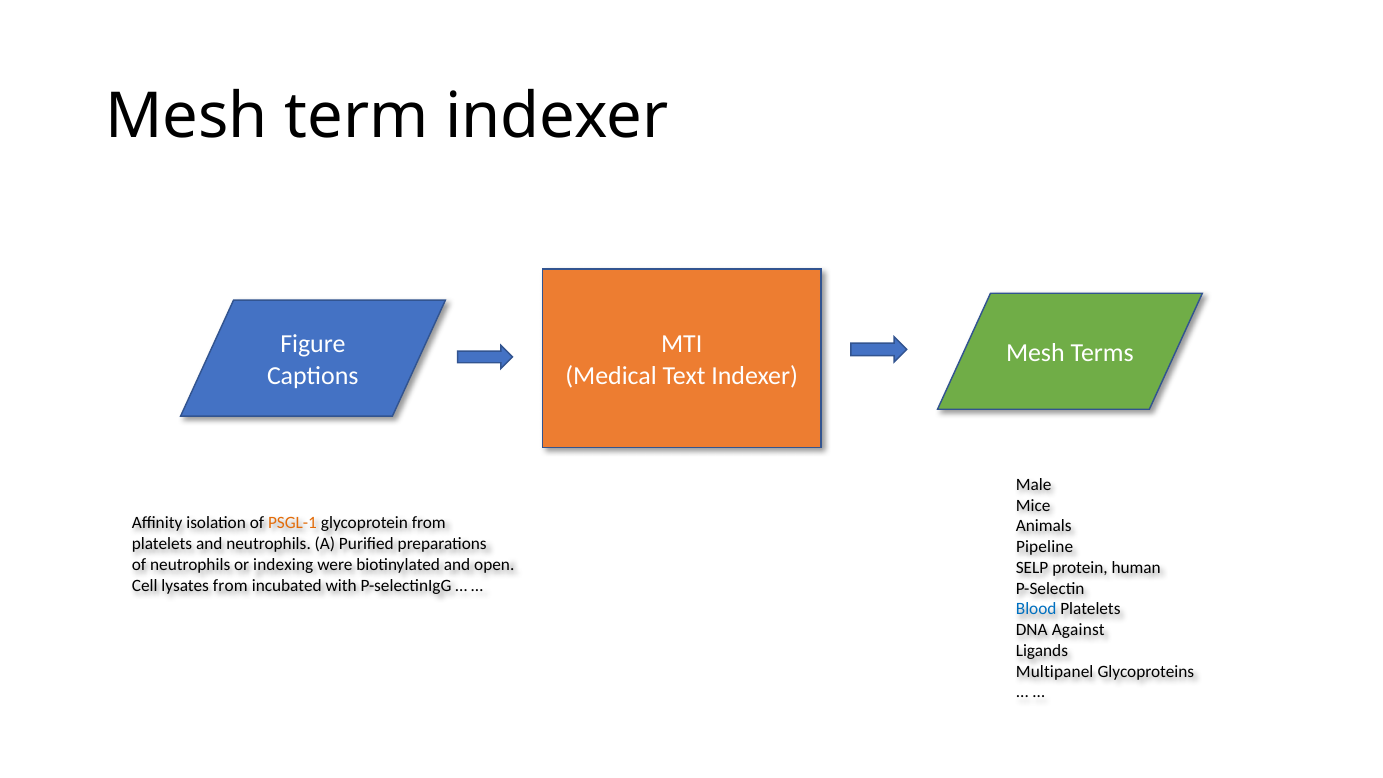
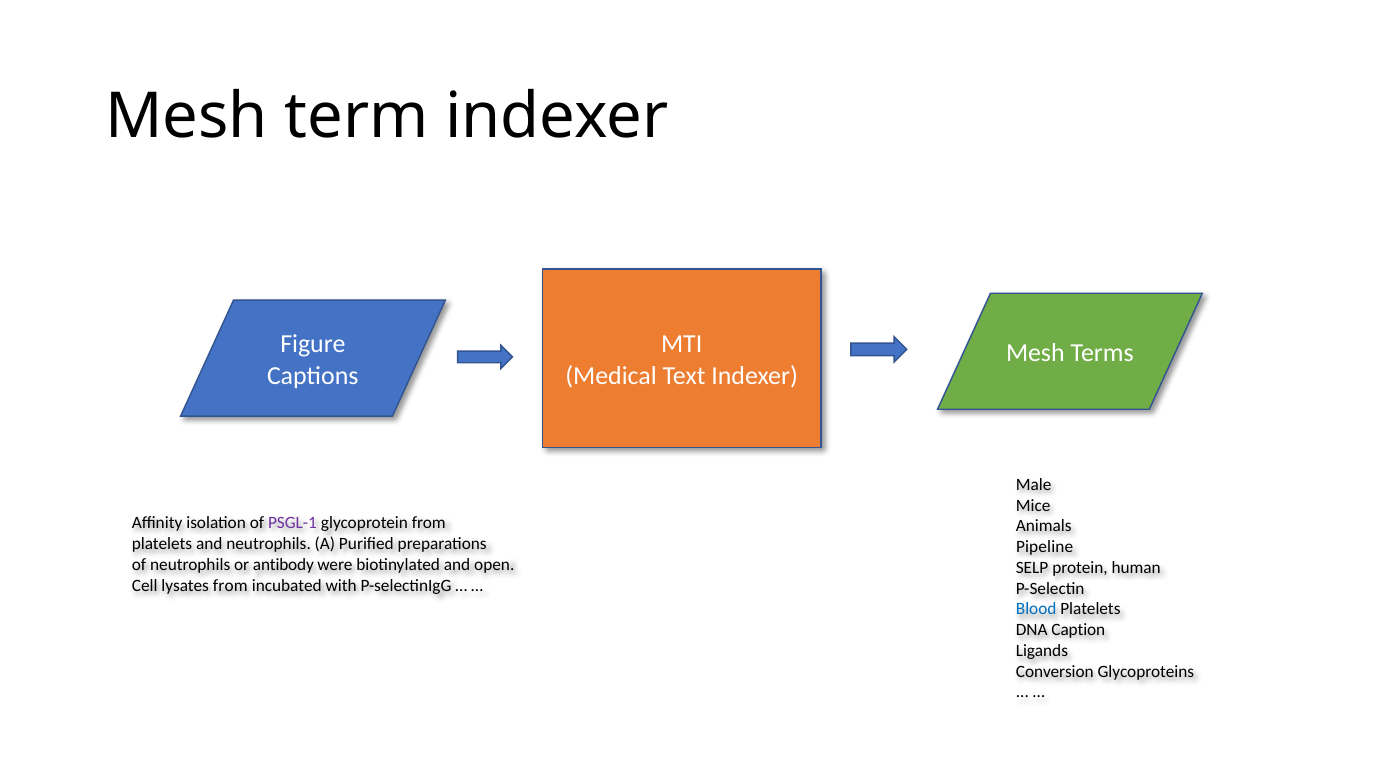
PSGL-1 colour: orange -> purple (293, 523)
indexing: indexing -> antibody (283, 565)
Against: Against -> Caption (1078, 630)
Multipanel: Multipanel -> Conversion (1055, 671)
